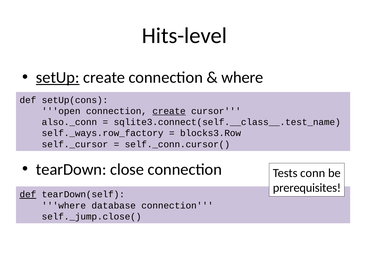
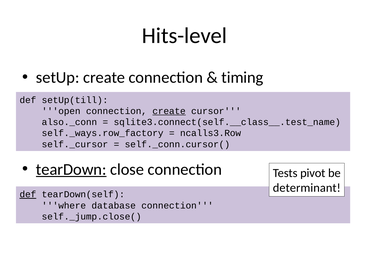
setUp underline: present -> none (58, 77)
where: where -> timing (242, 77)
setUp(cons: setUp(cons -> setUp(till (75, 100)
blocks3.Row: blocks3.Row -> ncalls3.Row (211, 133)
tearDown underline: none -> present (71, 169)
conn: conn -> pivot (313, 173)
prerequisites: prerequisites -> determinant (307, 188)
